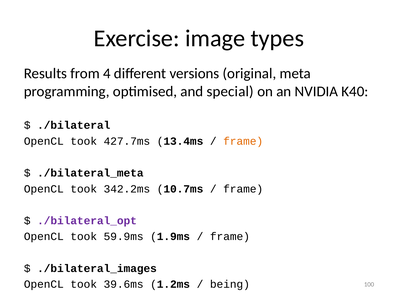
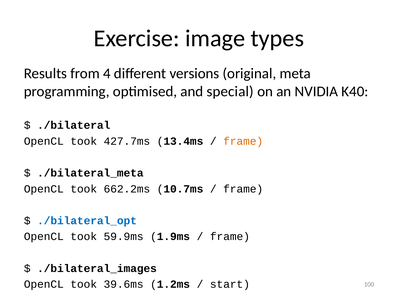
342.2ms: 342.2ms -> 662.2ms (127, 189)
./bilateral_opt colour: purple -> blue (87, 221)
being: being -> start (230, 285)
